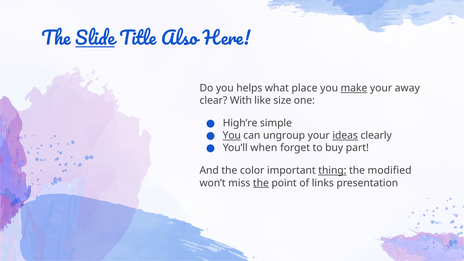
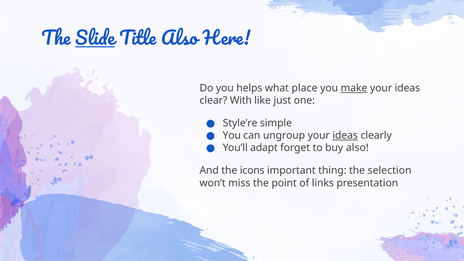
away: away -> ideas (407, 88)
size: size -> just (282, 101)
High’re: High’re -> Style’re (240, 123)
You underline: present -> none (232, 136)
when: when -> adapt (264, 148)
buy part: part -> also (357, 148)
color: color -> icons (252, 171)
thing underline: present -> none (332, 171)
modified: modified -> selection (390, 171)
the underline: present -> none (261, 183)
